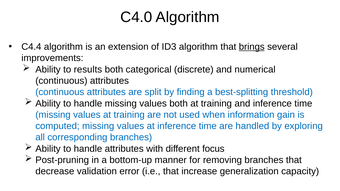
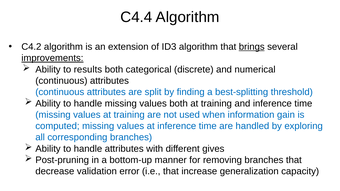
C4.0: C4.0 -> C4.4 (136, 17)
C4.4: C4.4 -> C4.2 (31, 47)
improvements underline: none -> present (52, 58)
focus: focus -> gives (213, 149)
